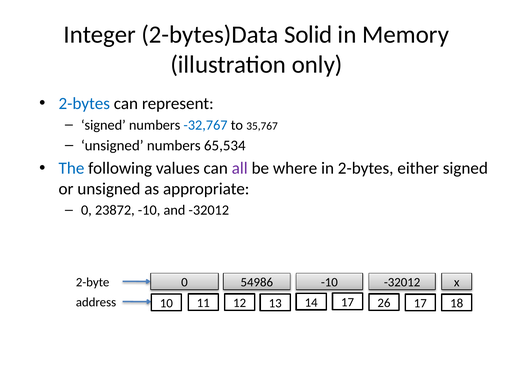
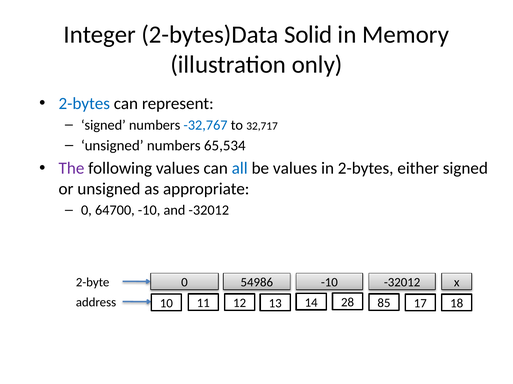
35,767: 35,767 -> 32,717 (262, 126)
The colour: blue -> purple (71, 169)
all colour: purple -> blue (240, 169)
be where: where -> values (295, 169)
23872: 23872 -> 64700 (115, 211)
26: 26 -> 85 (384, 304)
14 17: 17 -> 28 (348, 303)
